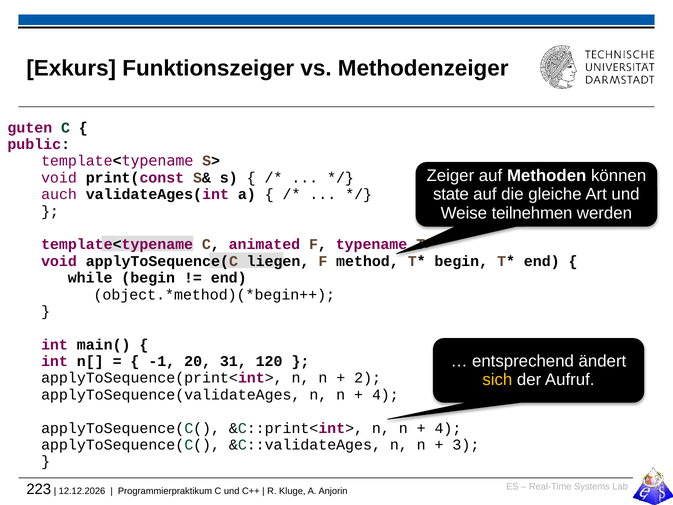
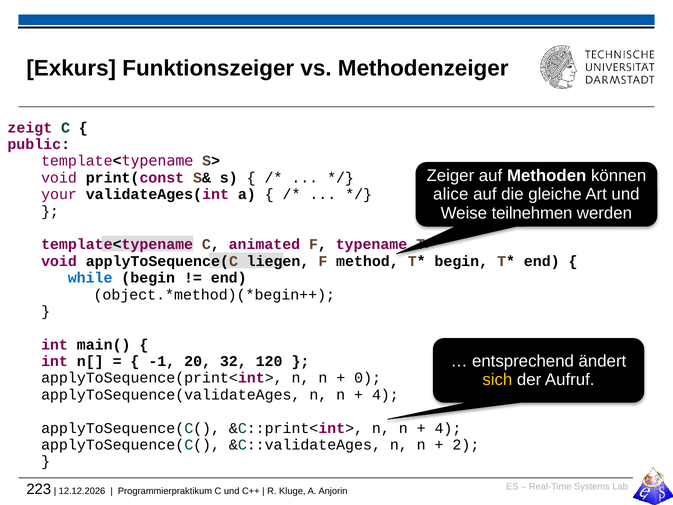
guten: guten -> zeigt (30, 128)
state: state -> alice (451, 194)
auch: auch -> your (59, 194)
while colour: black -> blue (90, 278)
31: 31 -> 32 (233, 361)
2: 2 -> 0 (368, 378)
3: 3 -> 2 (466, 445)
